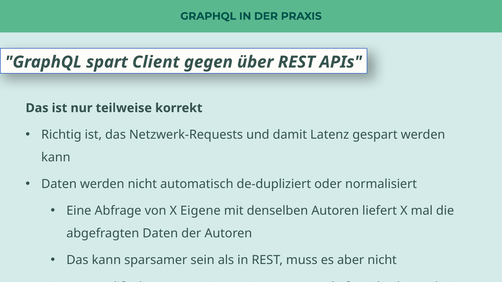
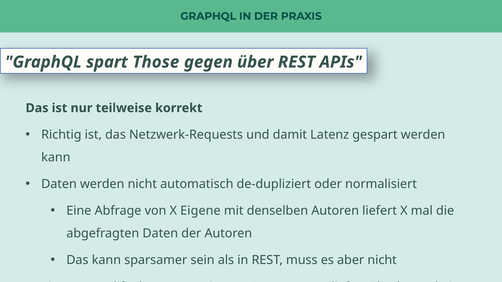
Client: Client -> Those (156, 62)
